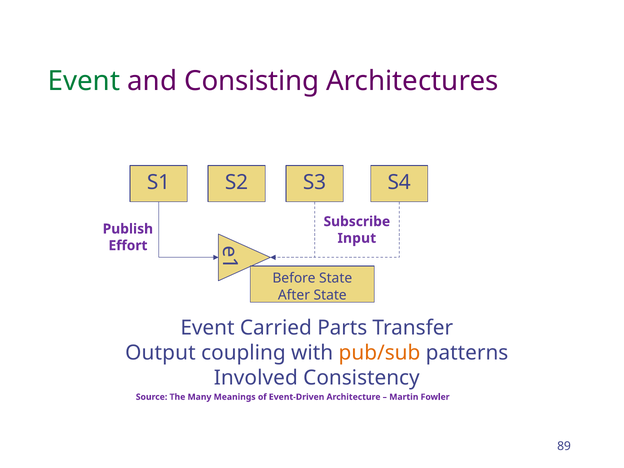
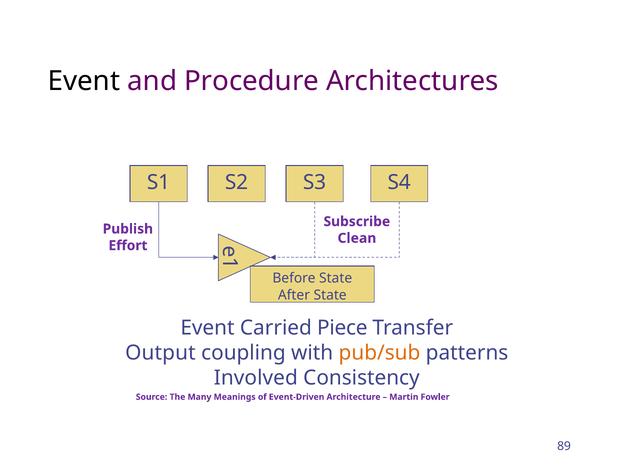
Event colour: green -> black (84, 81)
Consisting: Consisting -> Procedure (252, 81)
Input: Input -> Clean (357, 238)
Parts: Parts -> Piece (342, 328)
